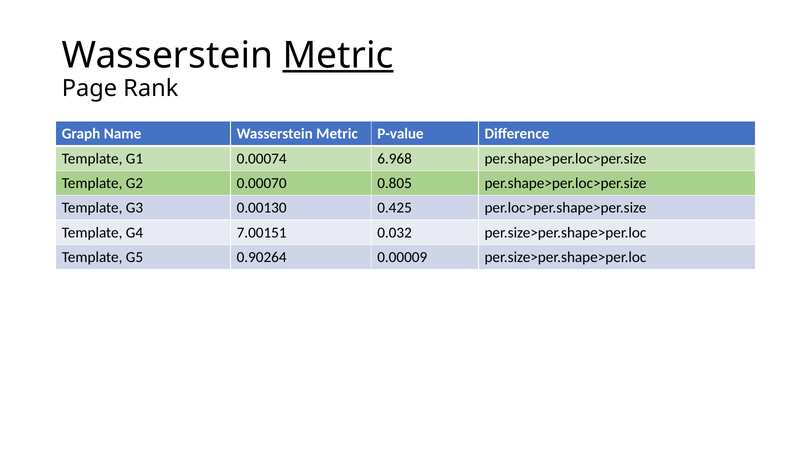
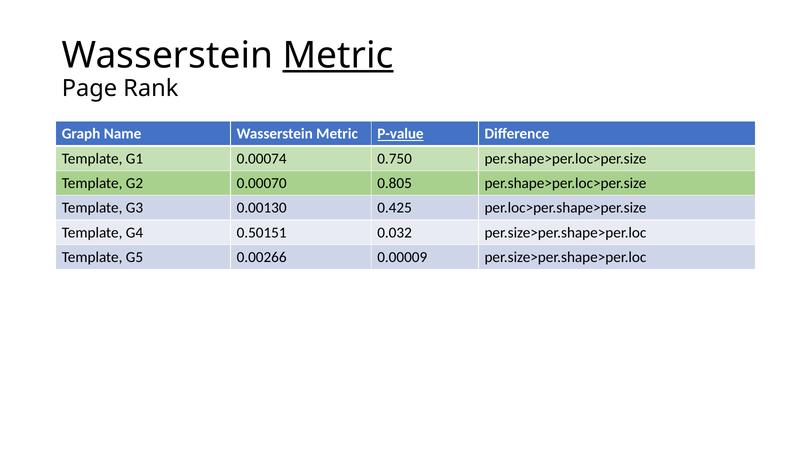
P-value underline: none -> present (400, 134)
6.968: 6.968 -> 0.750 (395, 159)
7.00151: 7.00151 -> 0.50151 (262, 233)
0.90264: 0.90264 -> 0.00266 (262, 257)
